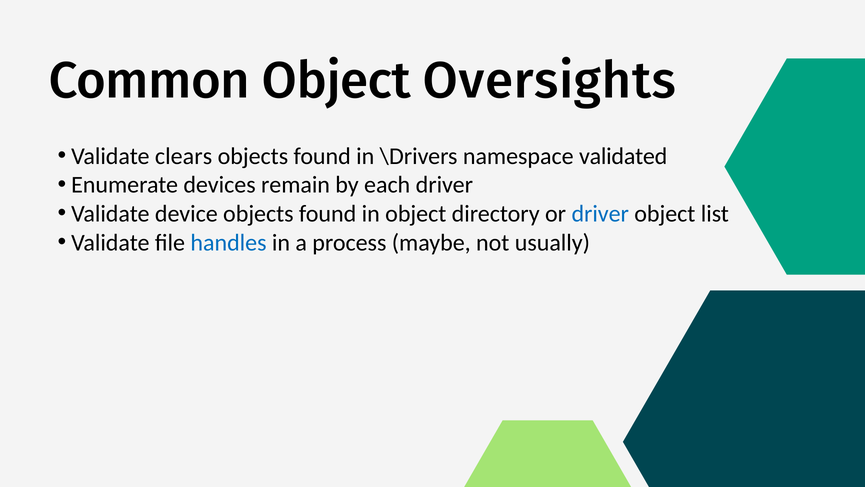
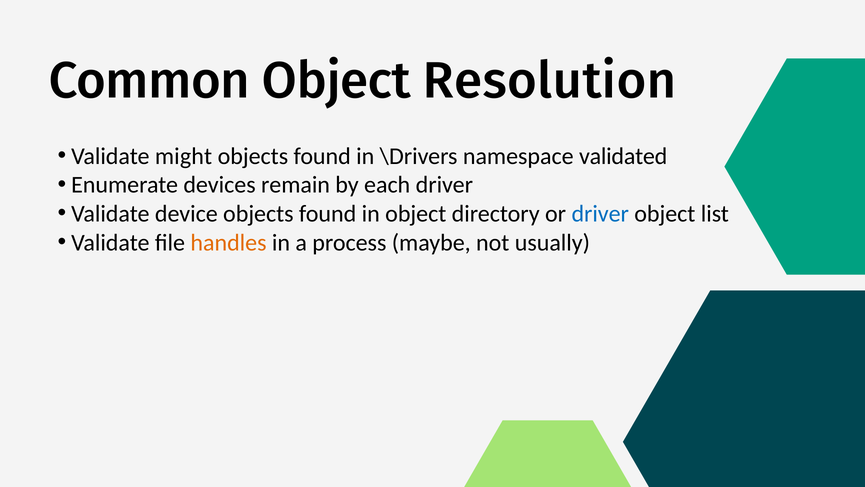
Oversights: Oversights -> Resolution (550, 81)
clears: clears -> might (184, 156)
handles colour: blue -> orange (228, 242)
